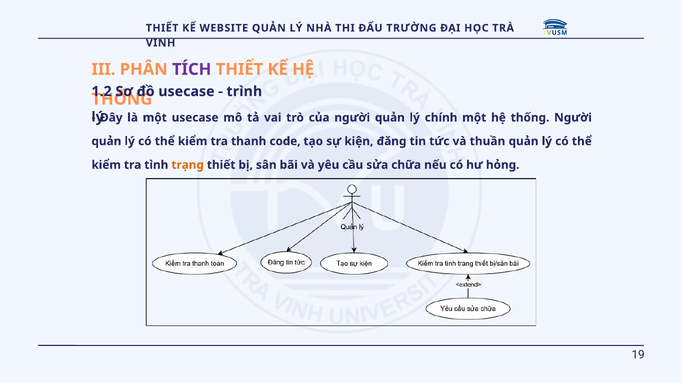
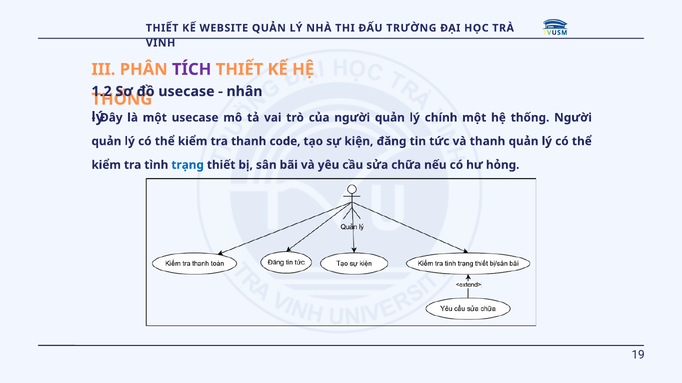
trình: trình -> nhân (244, 92)
và thuần: thuần -> thanh (487, 141)
trạng colour: orange -> blue (188, 165)
